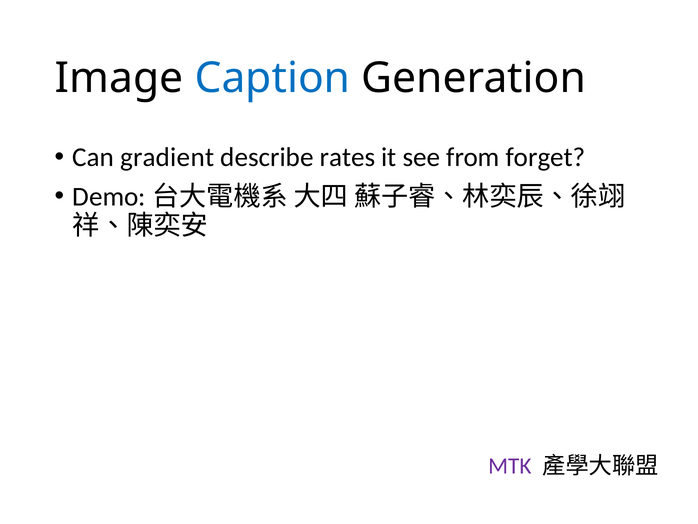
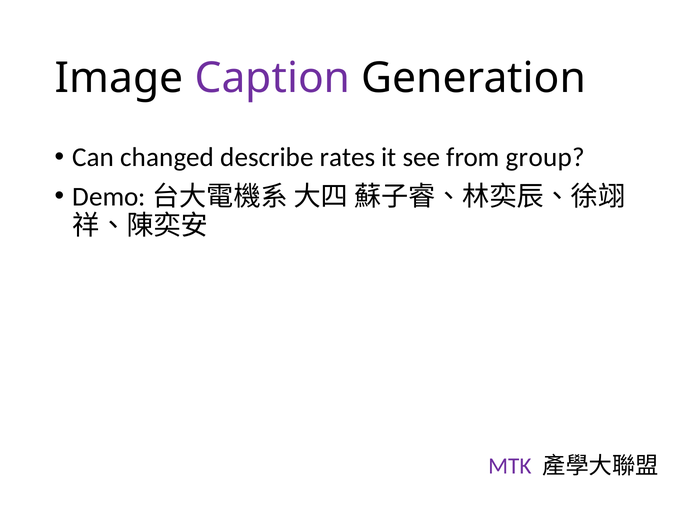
Caption colour: blue -> purple (272, 78)
gradient: gradient -> changed (167, 157)
forget: forget -> group (545, 157)
